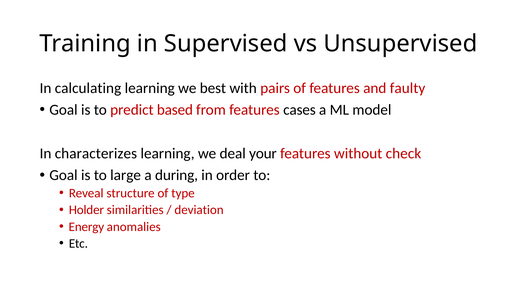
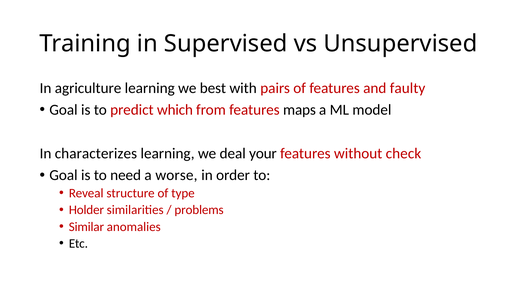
calculating: calculating -> agriculture (88, 88)
based: based -> which (175, 110)
cases: cases -> maps (299, 110)
large: large -> need (126, 175)
during: during -> worse (176, 175)
deviation: deviation -> problems (199, 210)
Energy: Energy -> Similar (86, 226)
